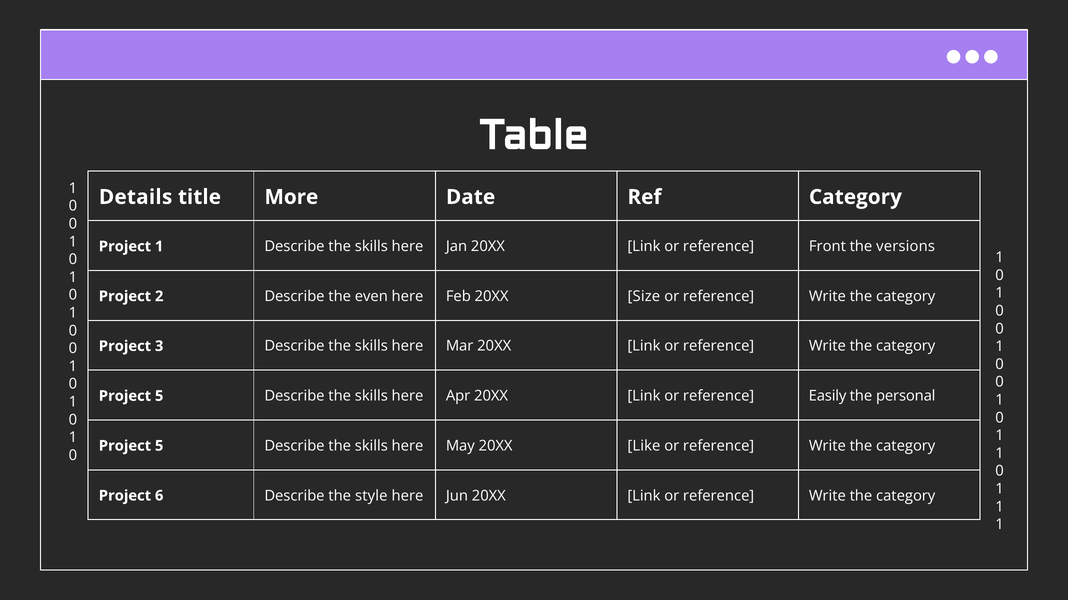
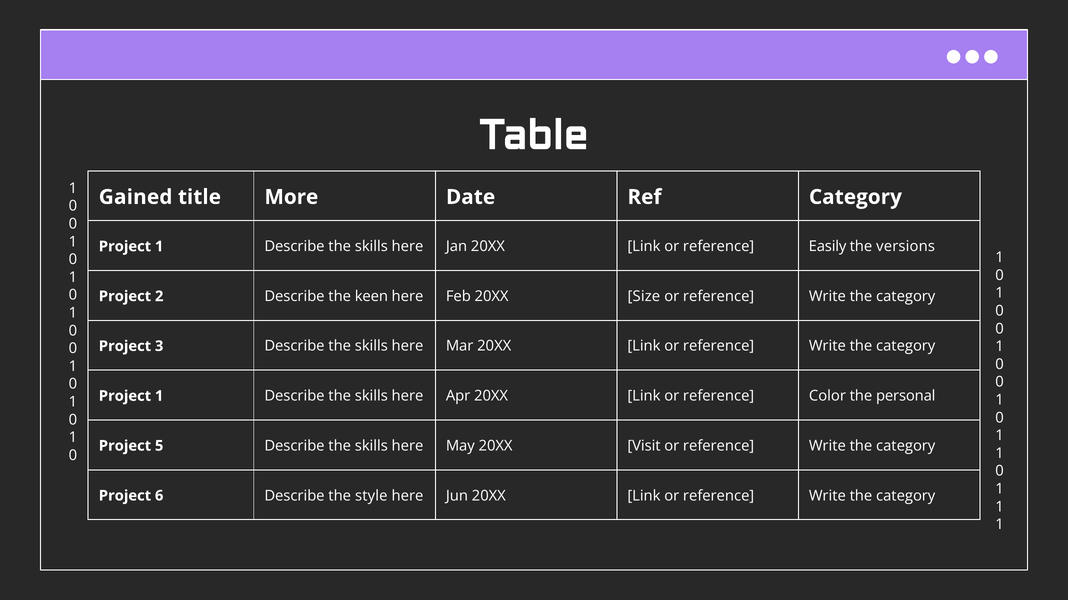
Details: Details -> Gained (136, 197)
Front: Front -> Easily (828, 247)
even: even -> keen (371, 297)
5: 5 -> 1 (159, 396)
Easily: Easily -> Color (827, 396)
Like: Like -> Visit (644, 446)
